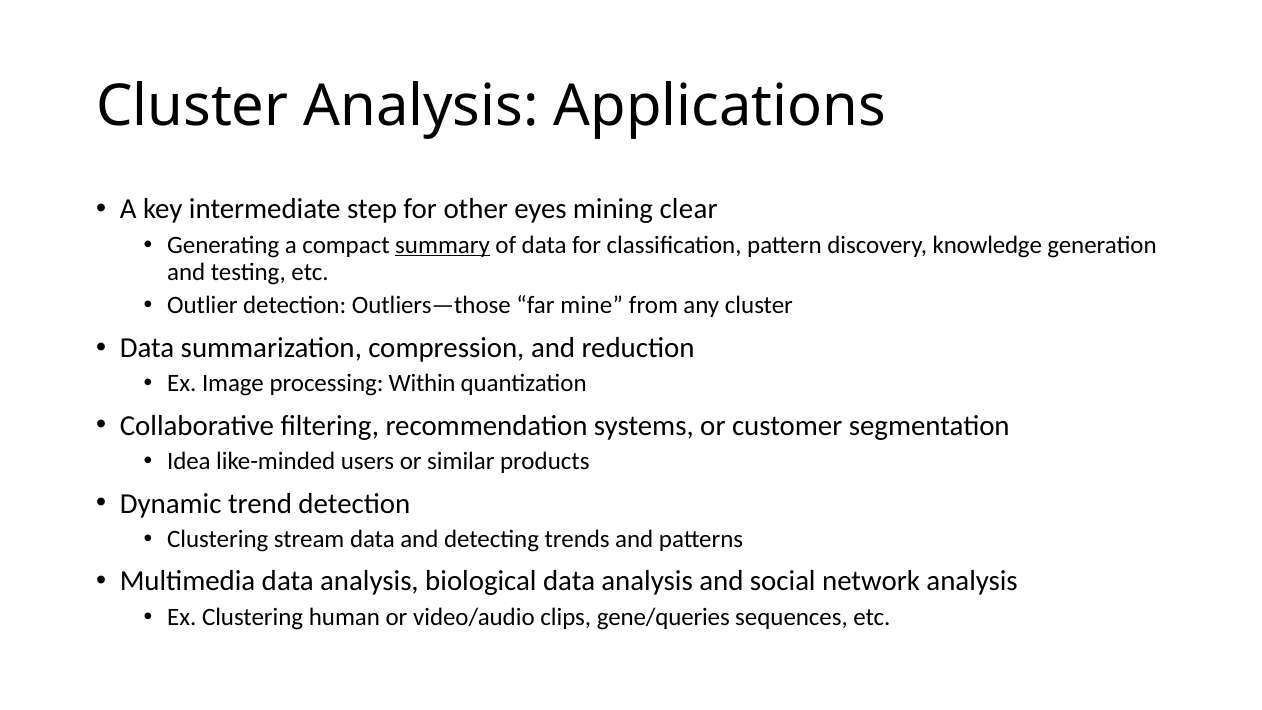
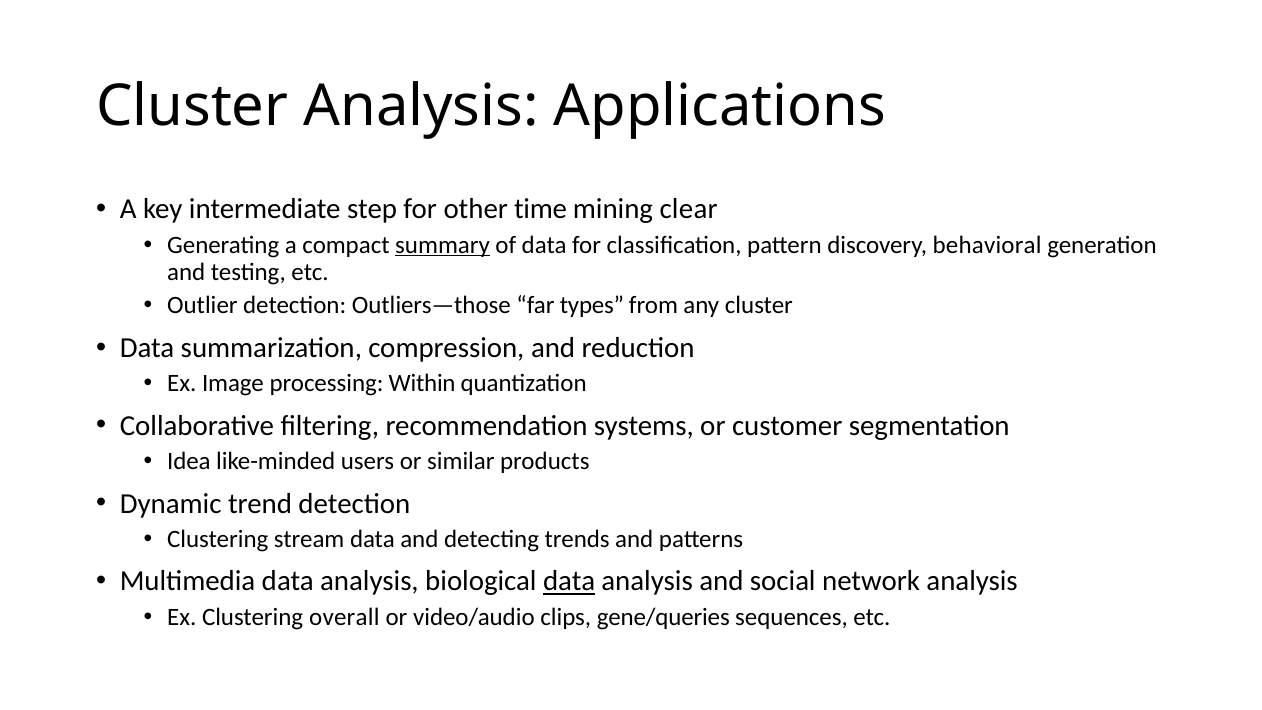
eyes: eyes -> time (541, 209)
knowledge: knowledge -> behavioral (987, 245)
mine: mine -> types (592, 305)
data underline: none -> present (569, 581)
human: human -> overall (344, 617)
